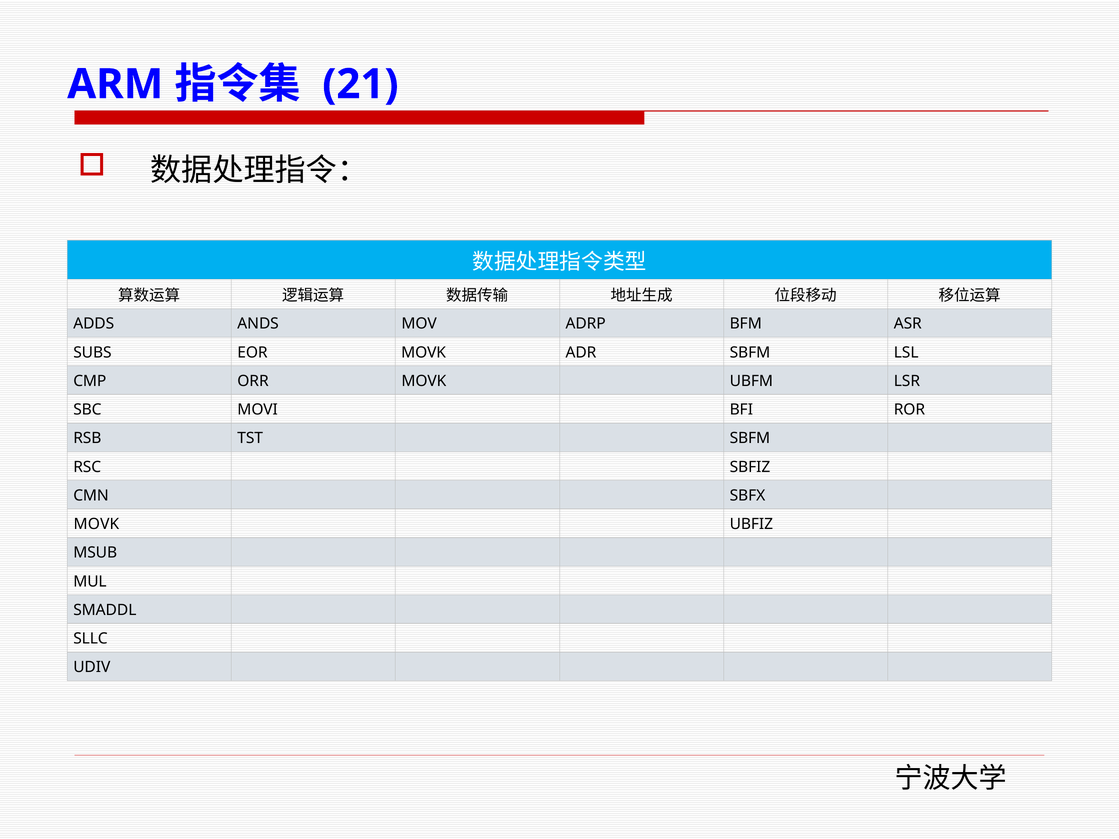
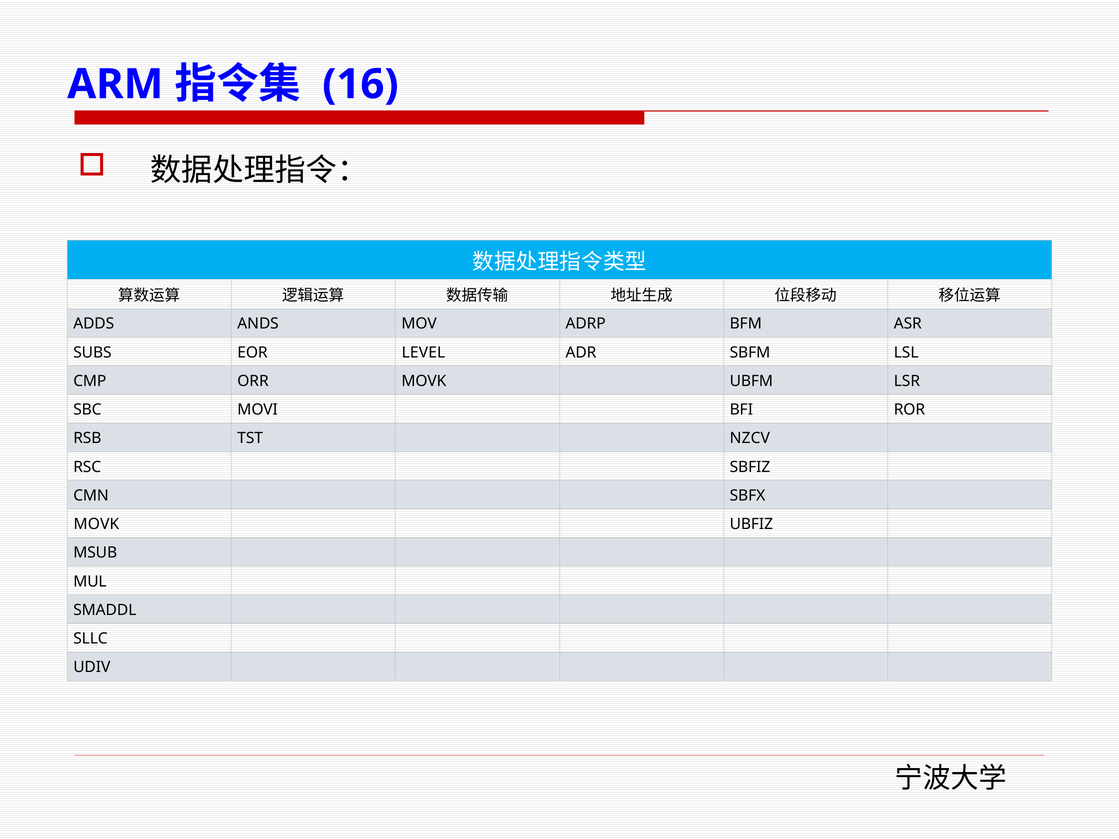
21: 21 -> 16 (360, 84)
EOR MOVK: MOVK -> LEVEL (423, 353)
TST SBFM: SBFM -> NZCV (750, 438)
